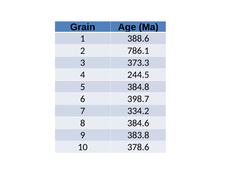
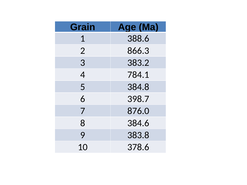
786.1: 786.1 -> 866.3 (138, 51)
373.3: 373.3 -> 383.2 (138, 63)
244.5: 244.5 -> 784.1 (138, 75)
334.2: 334.2 -> 876.0 (138, 111)
